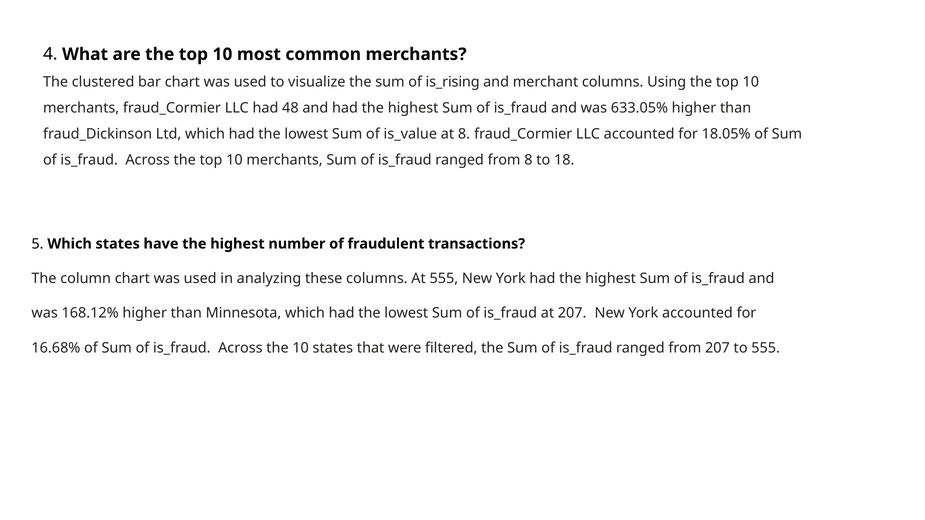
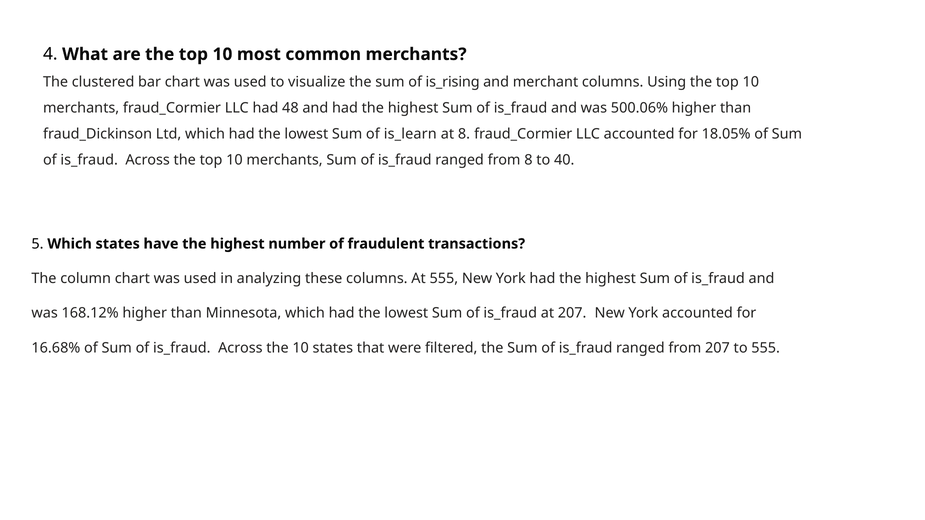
633.05%: 633.05% -> 500.06% (639, 108)
is_value: is_value -> is_learn (410, 134)
18: 18 -> 40 (564, 160)
